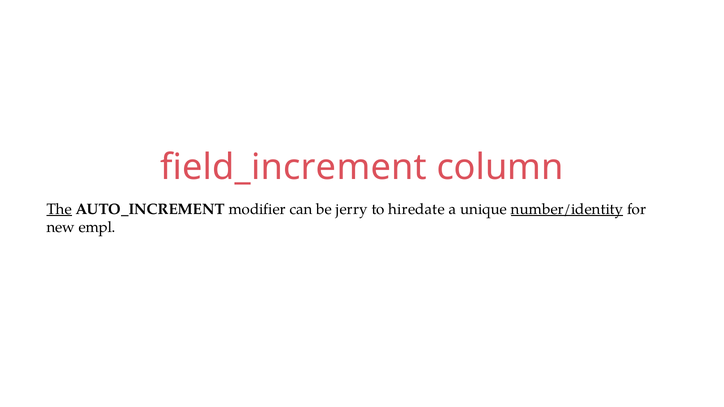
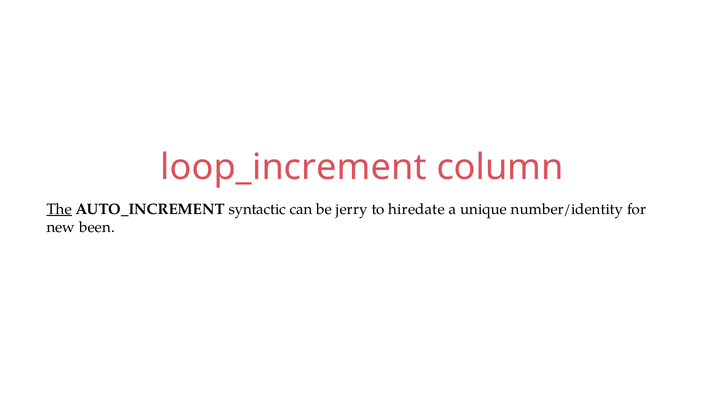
field_increment: field_increment -> loop_increment (294, 167)
modifier: modifier -> syntactic (257, 209)
number/identity underline: present -> none (567, 209)
empl: empl -> been (97, 227)
